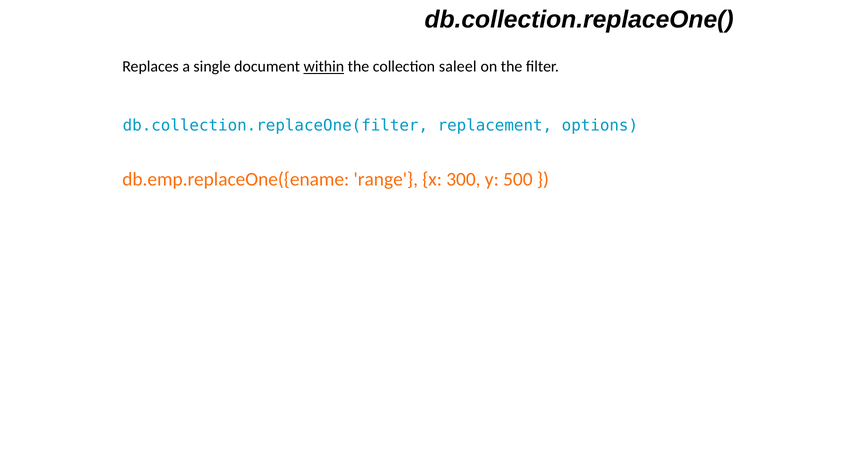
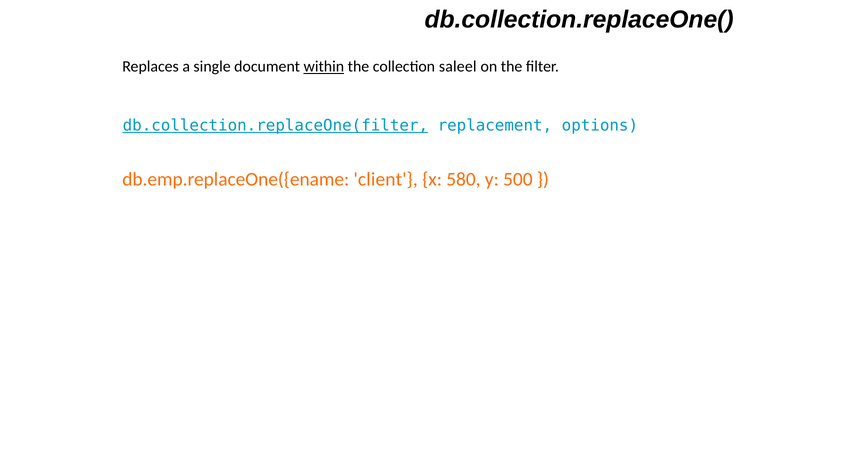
db.collection.replaceOne(filter underline: none -> present (275, 126)
range: range -> client (386, 180)
300: 300 -> 580 (463, 180)
